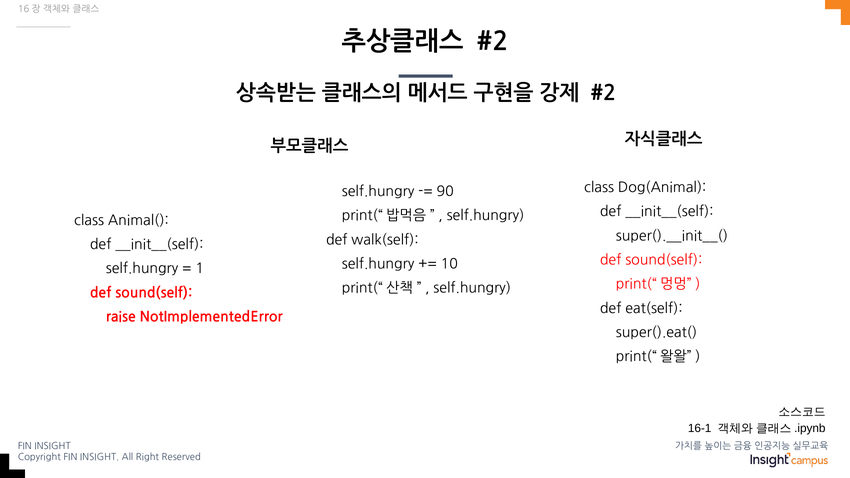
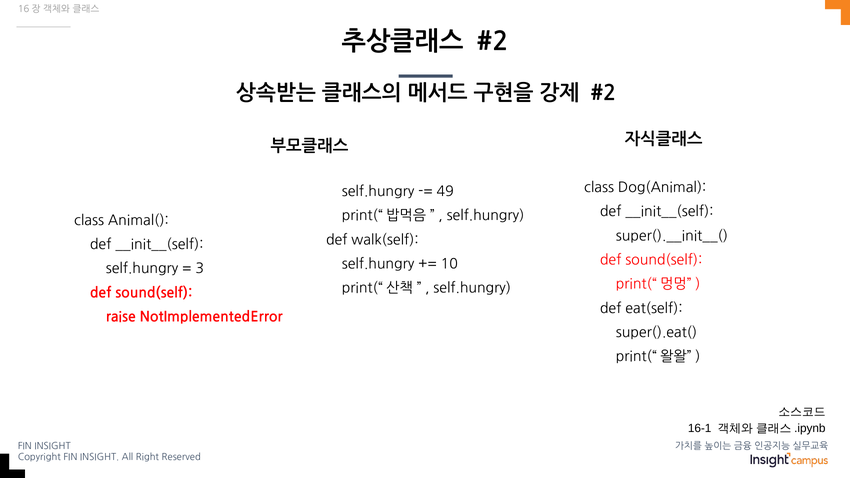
90: 90 -> 49 (445, 192)
1: 1 -> 3 (200, 269)
